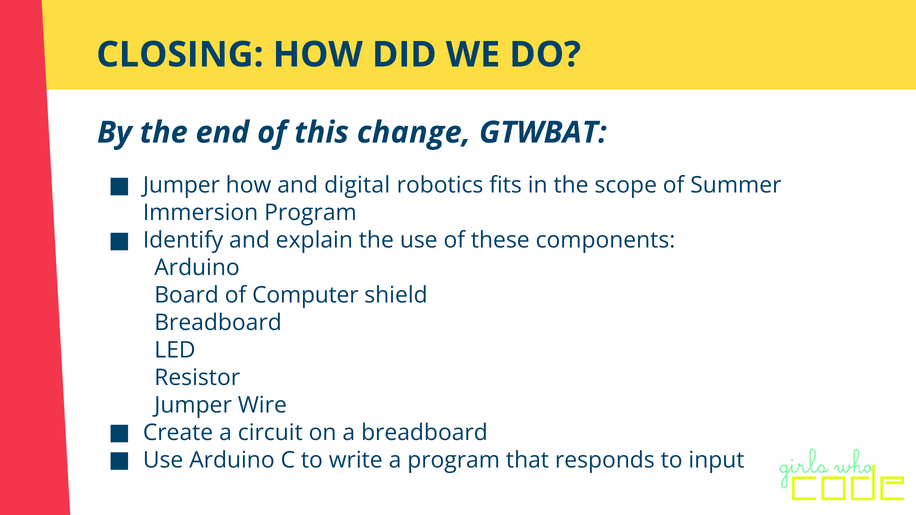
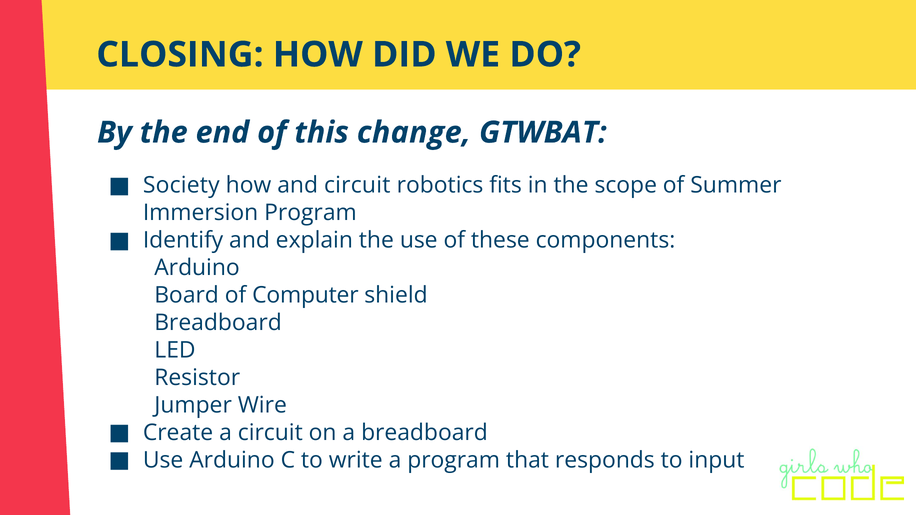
Jumper: Jumper -> Society (181, 185)
and digital: digital -> circuit (357, 185)
